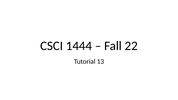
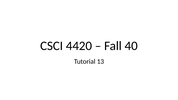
1444: 1444 -> 4420 (79, 46)
22: 22 -> 40 (131, 46)
